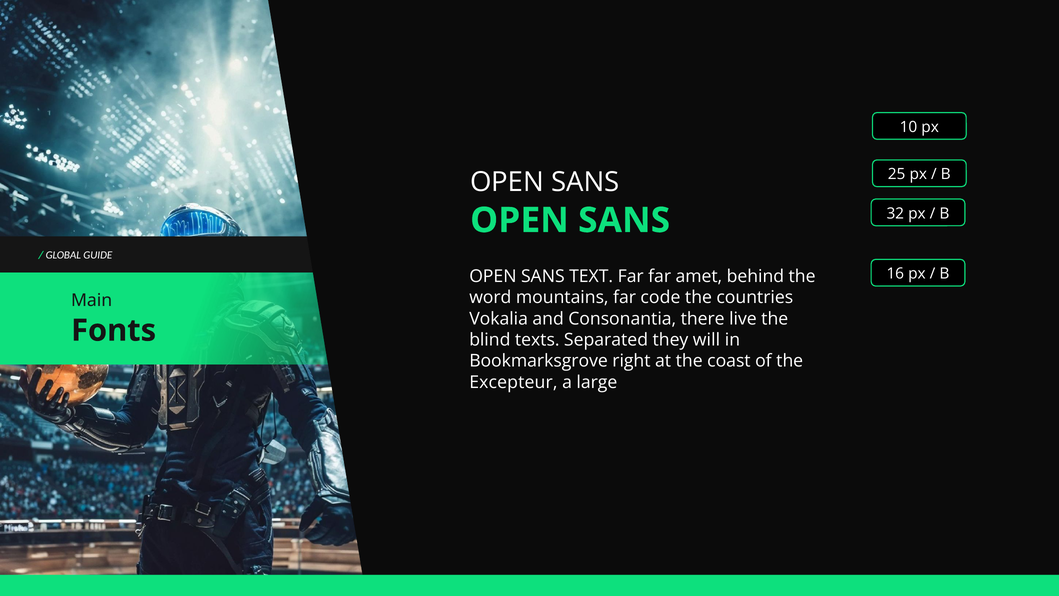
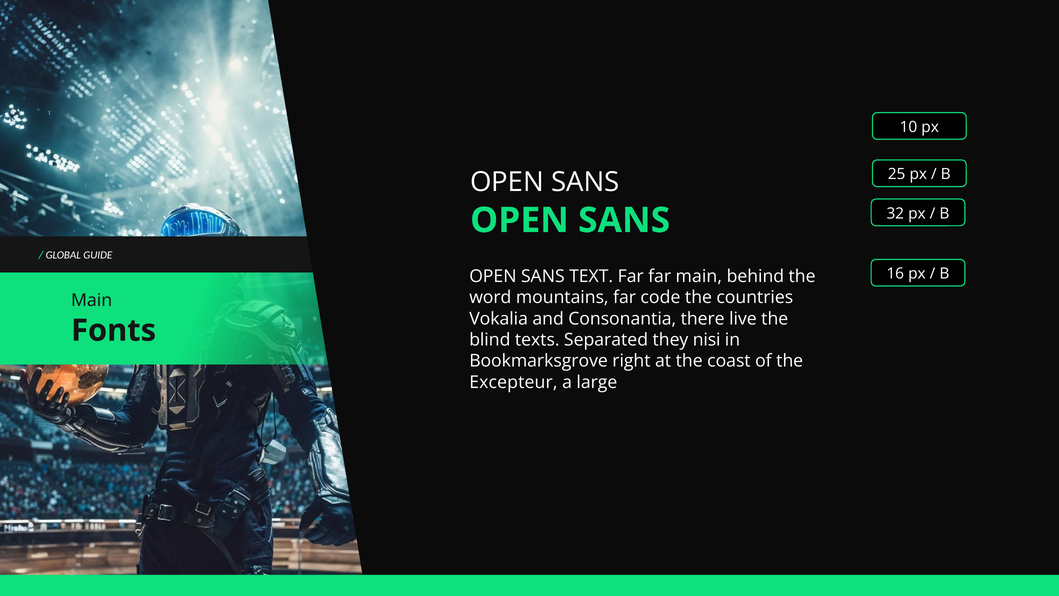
far amet: amet -> main (699, 276)
will: will -> nisi (707, 340)
